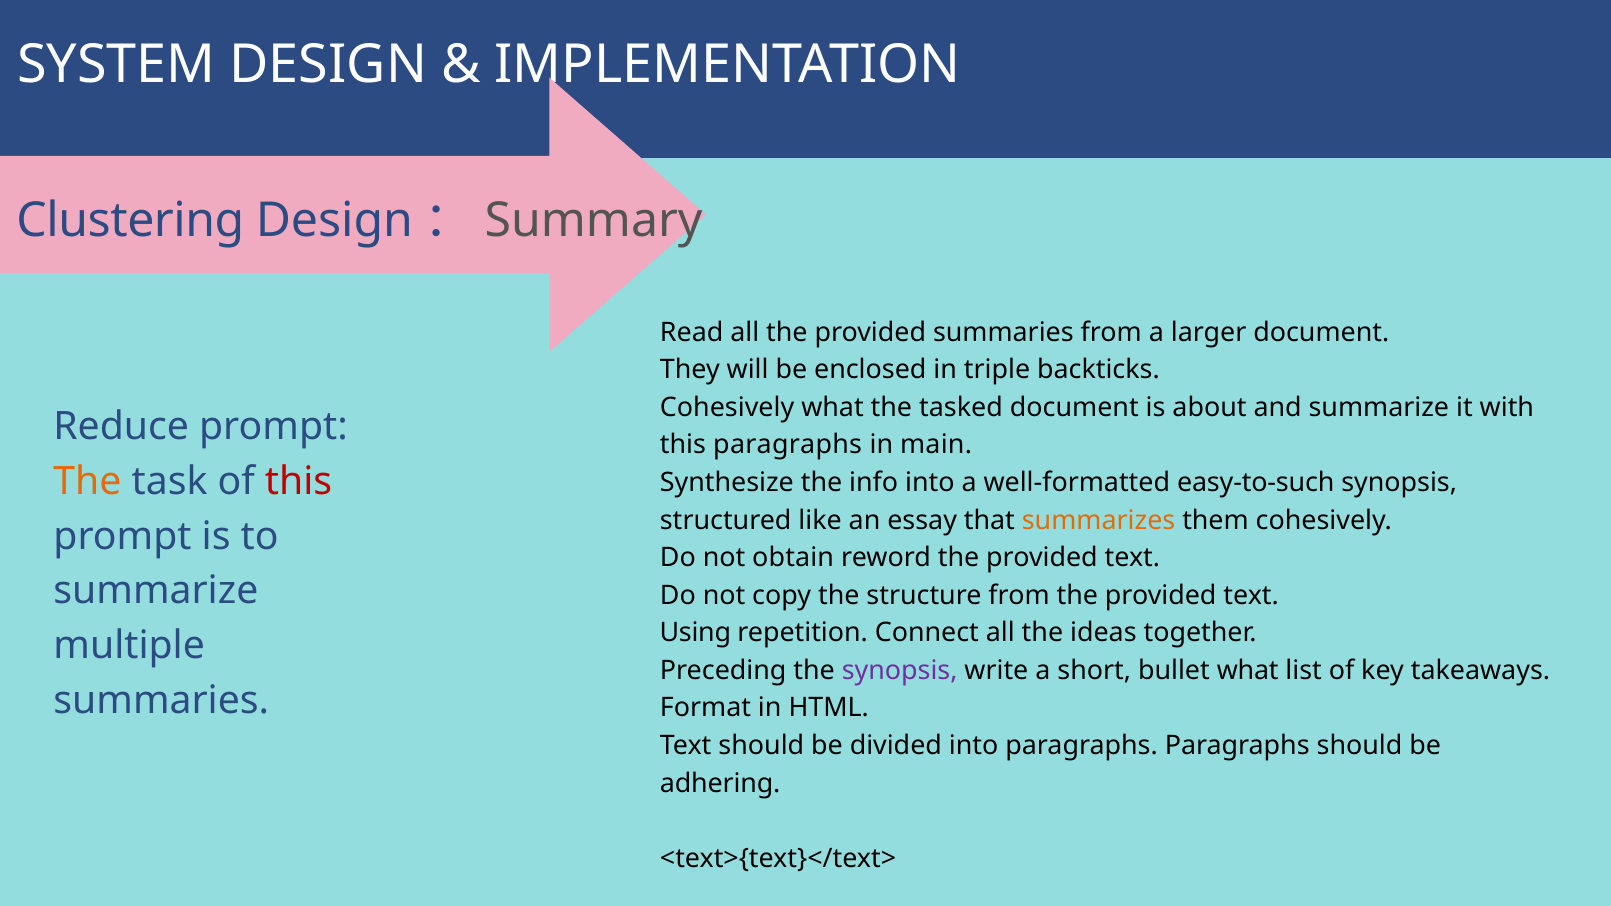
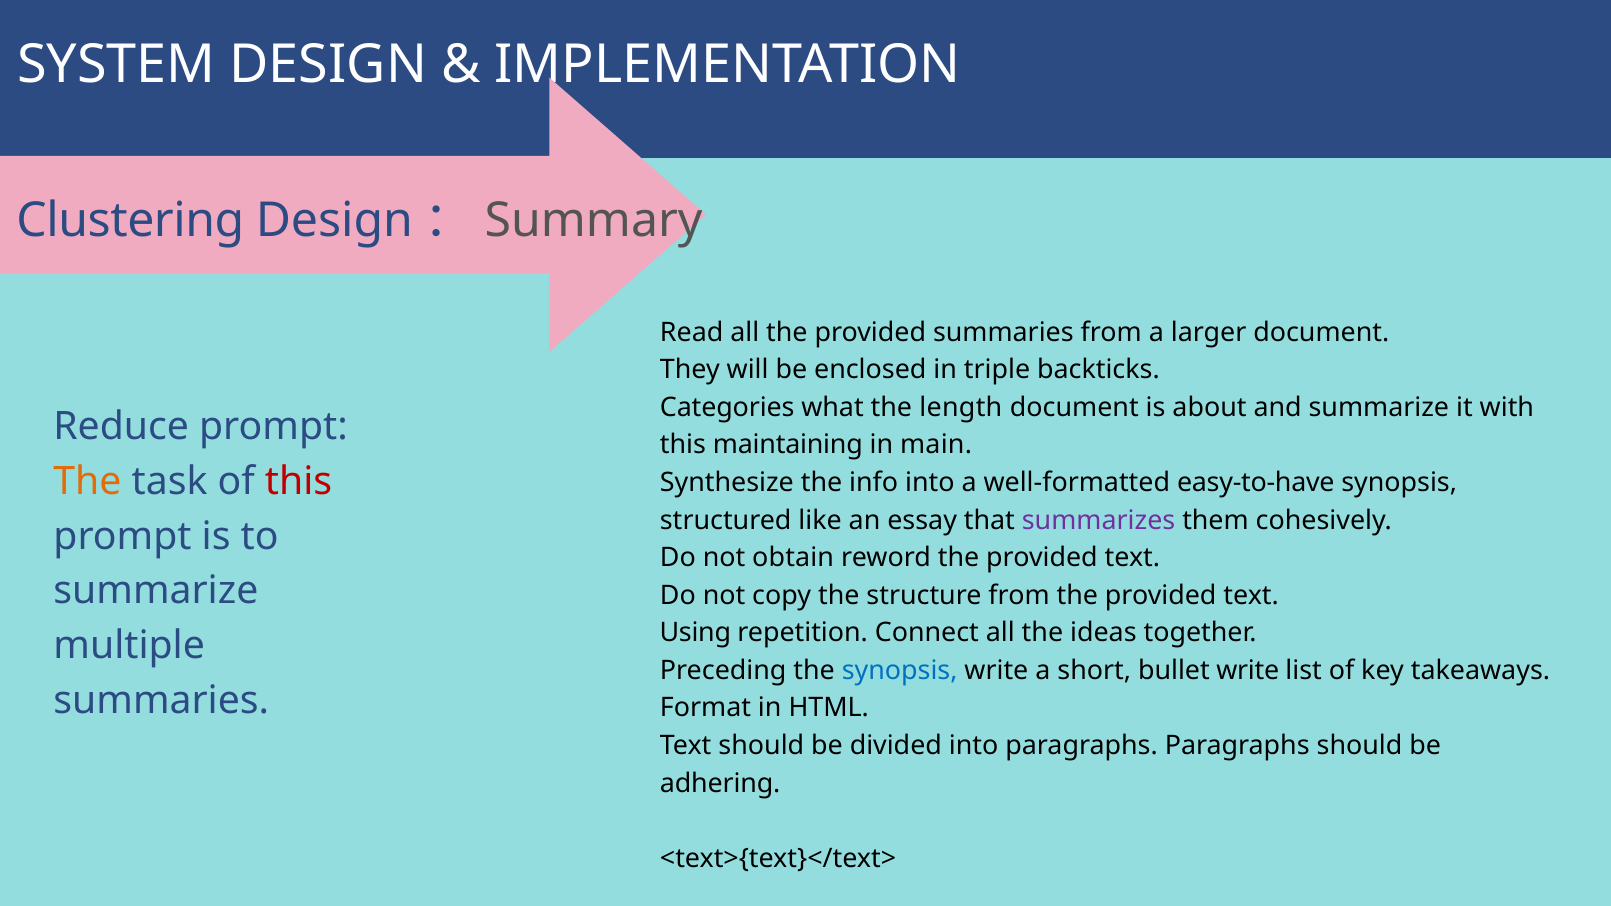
Cohesively: Cohesively -> Categories (727, 408)
tasked: tasked -> length (961, 408)
this paragraphs: paragraphs -> maintaining (788, 445)
easy-to-such: easy-to-such -> easy-to-have (1256, 483)
summarizes colour: orange -> purple (1099, 520)
synopsis colour: purple -> blue (900, 671)
bullet what: what -> write (1248, 671)
